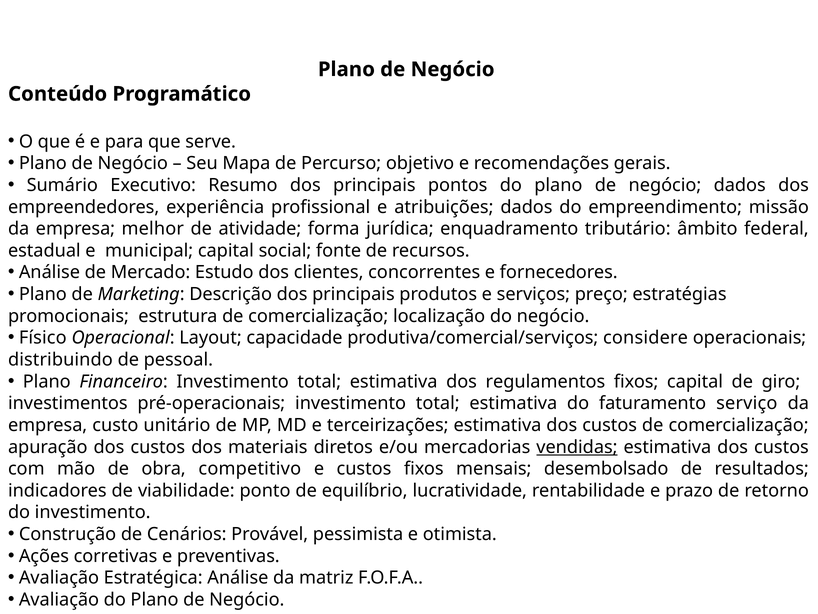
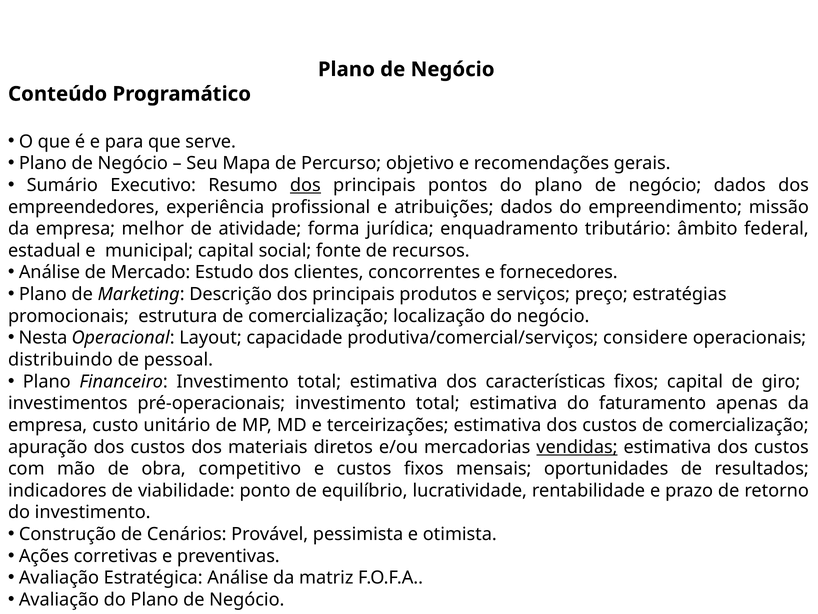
dos underline: none -> present (305, 185)
Físico: Físico -> Nesta (43, 338)
regulamentos: regulamentos -> características (545, 381)
serviço: serviço -> apenas (747, 403)
desembolsado: desembolsado -> oportunidades (606, 468)
